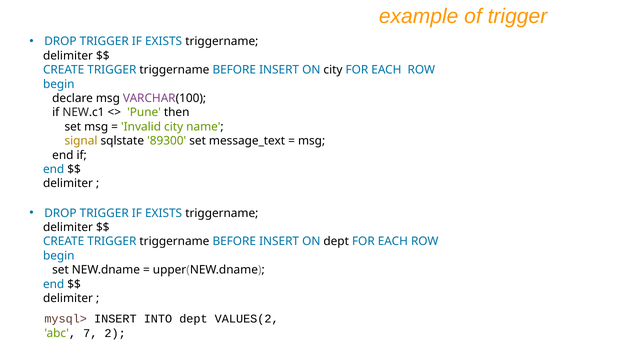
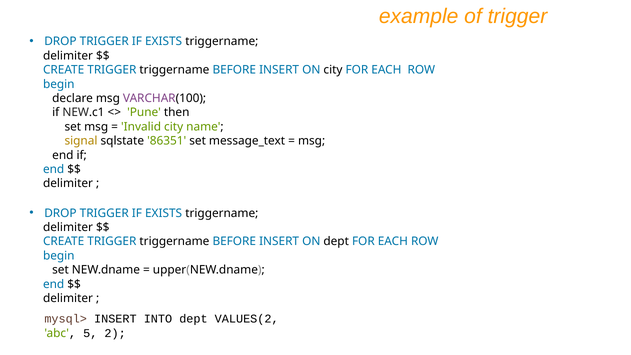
89300: 89300 -> 86351 (167, 141)
7: 7 -> 5 (90, 333)
